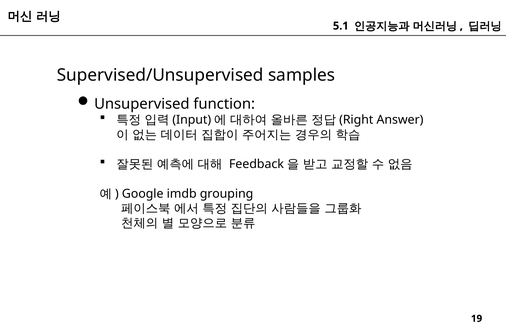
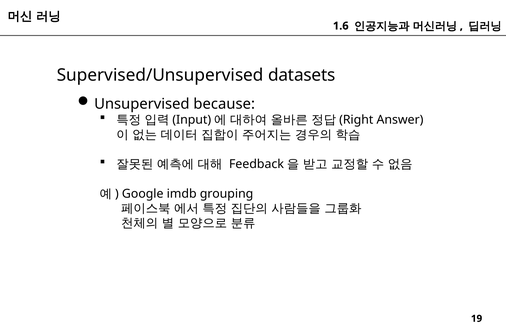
5.1: 5.1 -> 1.6 (341, 26)
samples: samples -> datasets (302, 75)
function: function -> because (224, 104)
